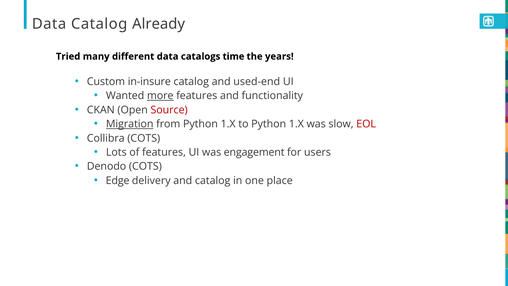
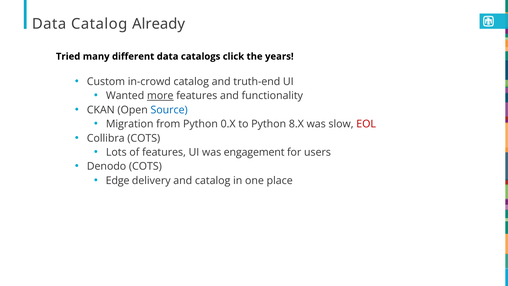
time: time -> click (233, 56)
in-insure: in-insure -> in-crowd (149, 81)
used-end: used-end -> truth-end (257, 81)
Source colour: red -> blue (169, 110)
Migration underline: present -> none (130, 124)
from Python 1.X: 1.X -> 0.X (228, 124)
to Python 1.X: 1.X -> 8.X (296, 124)
